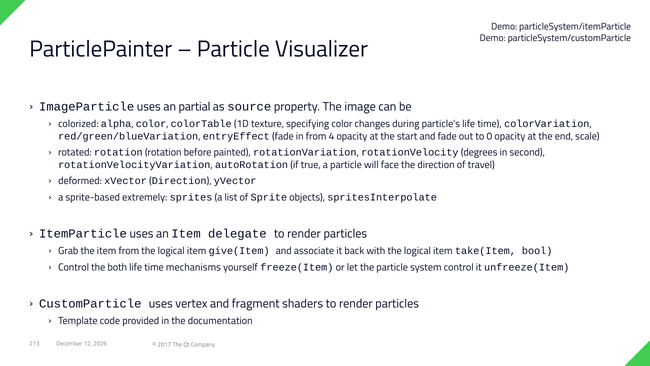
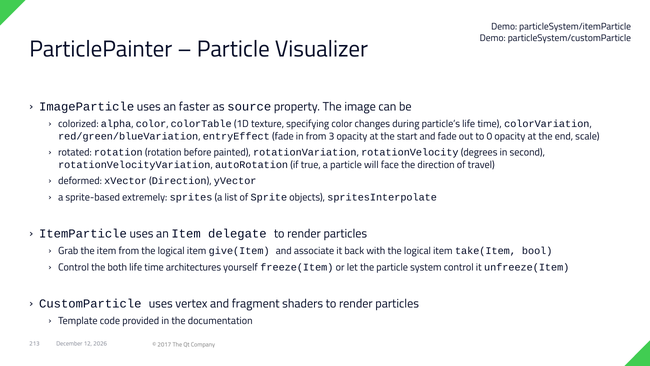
partial: partial -> faster (194, 107)
4: 4 -> 3 (331, 136)
mechanisms: mechanisms -> architectures (194, 267)
